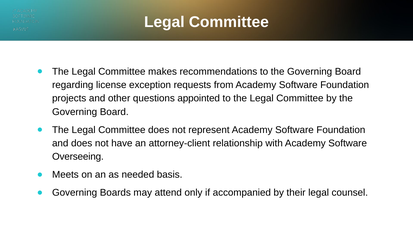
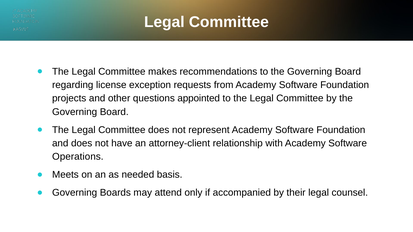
Overseeing: Overseeing -> Operations (78, 157)
